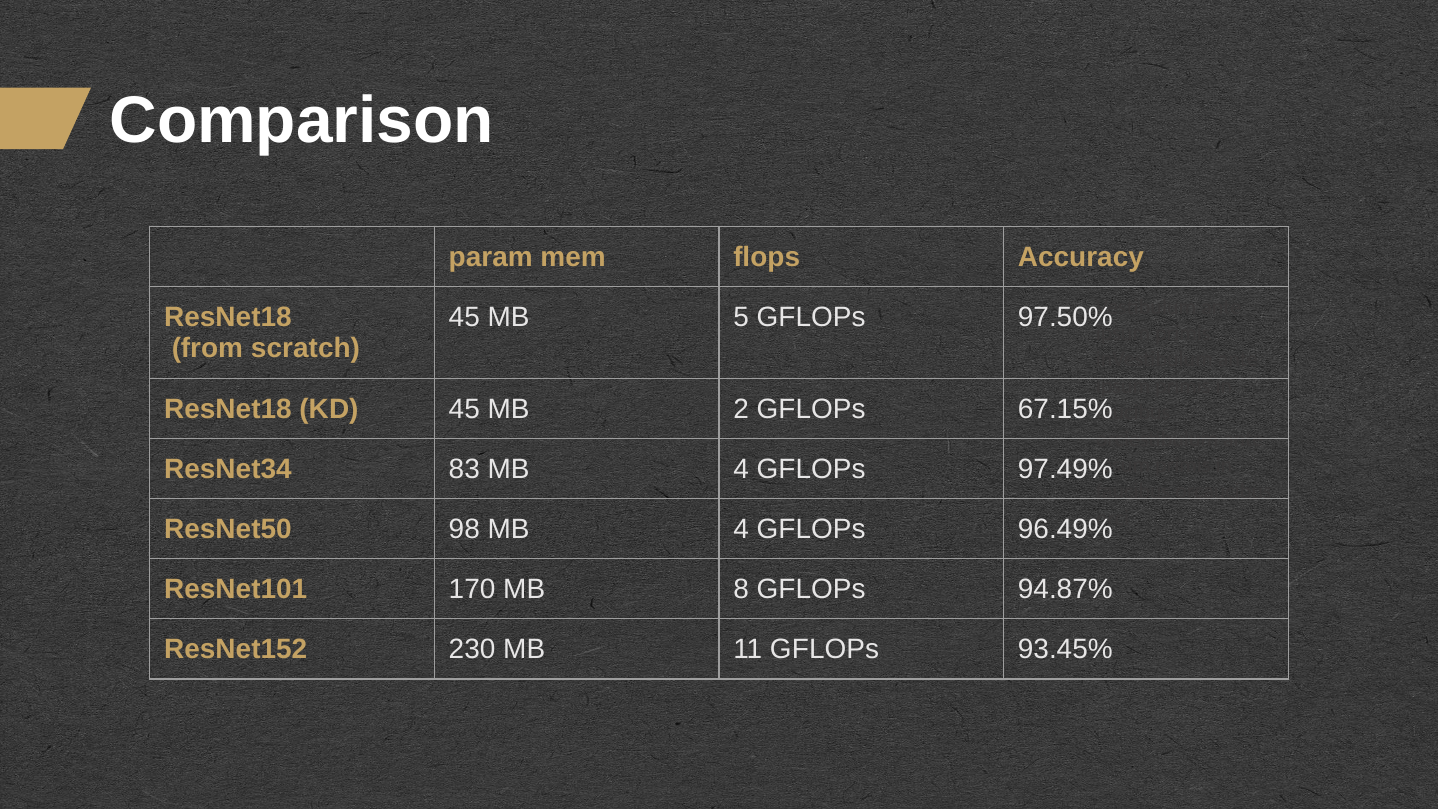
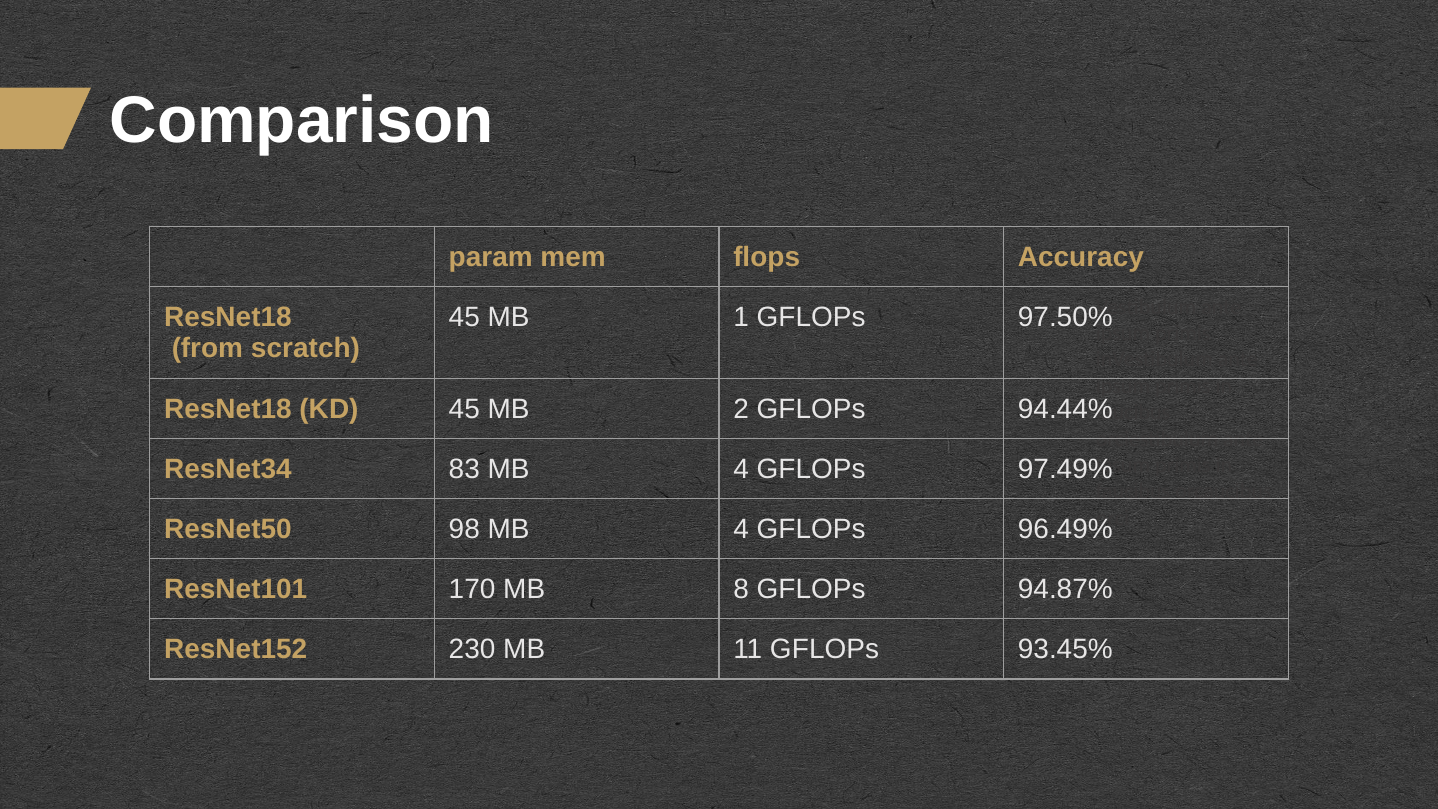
5: 5 -> 1 (741, 317)
67.15%: 67.15% -> 94.44% (1065, 409)
